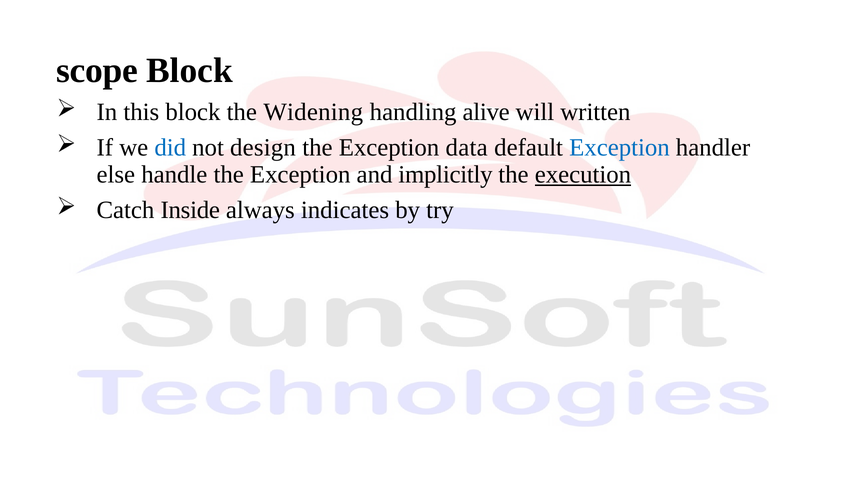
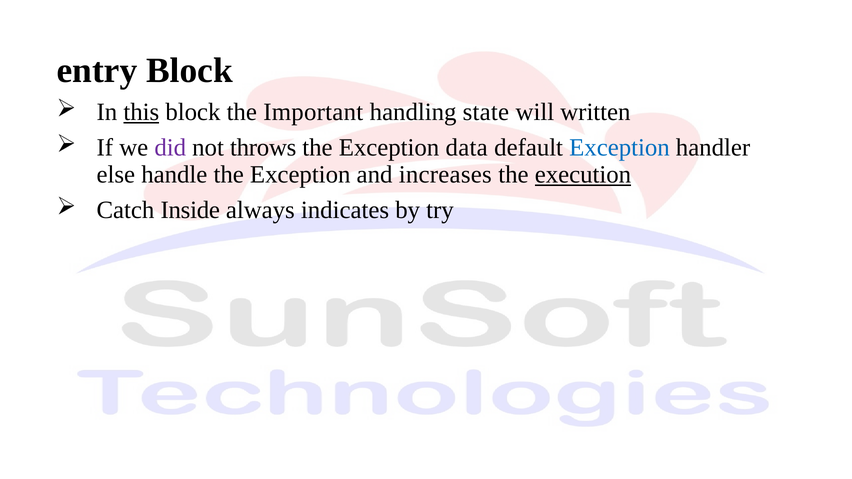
scope: scope -> entry (97, 71)
this underline: none -> present (141, 112)
Widening: Widening -> Important (313, 112)
alive: alive -> state (486, 112)
did colour: blue -> purple (170, 148)
design: design -> throws (263, 148)
implicitly: implicitly -> increases (445, 174)
